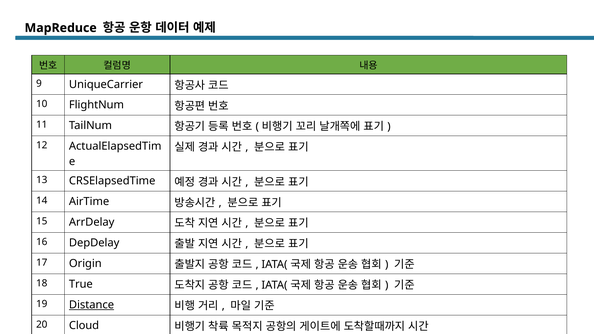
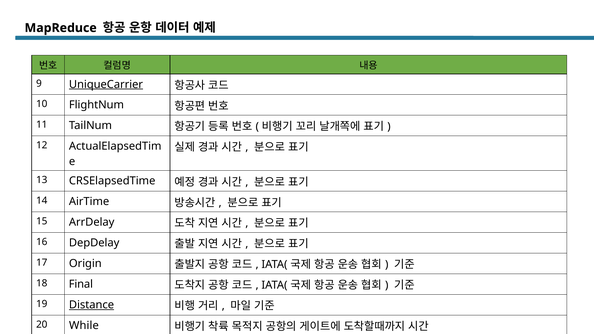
UniqueCarrier underline: none -> present (106, 84)
True: True -> Final (81, 284)
Cloud: Cloud -> While (84, 326)
